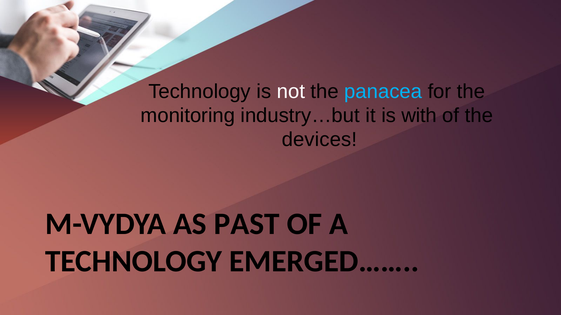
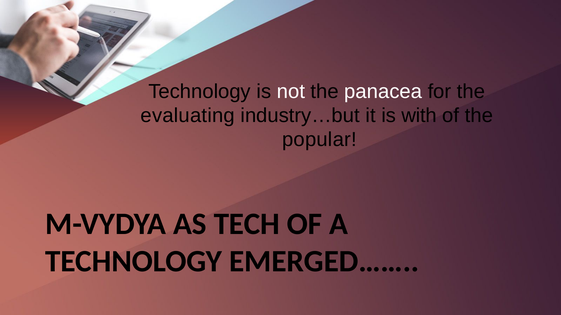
panacea colour: light blue -> white (383, 92)
monitoring: monitoring -> evaluating (188, 116)
devices: devices -> popular (319, 140)
PAST: PAST -> TECH (247, 224)
